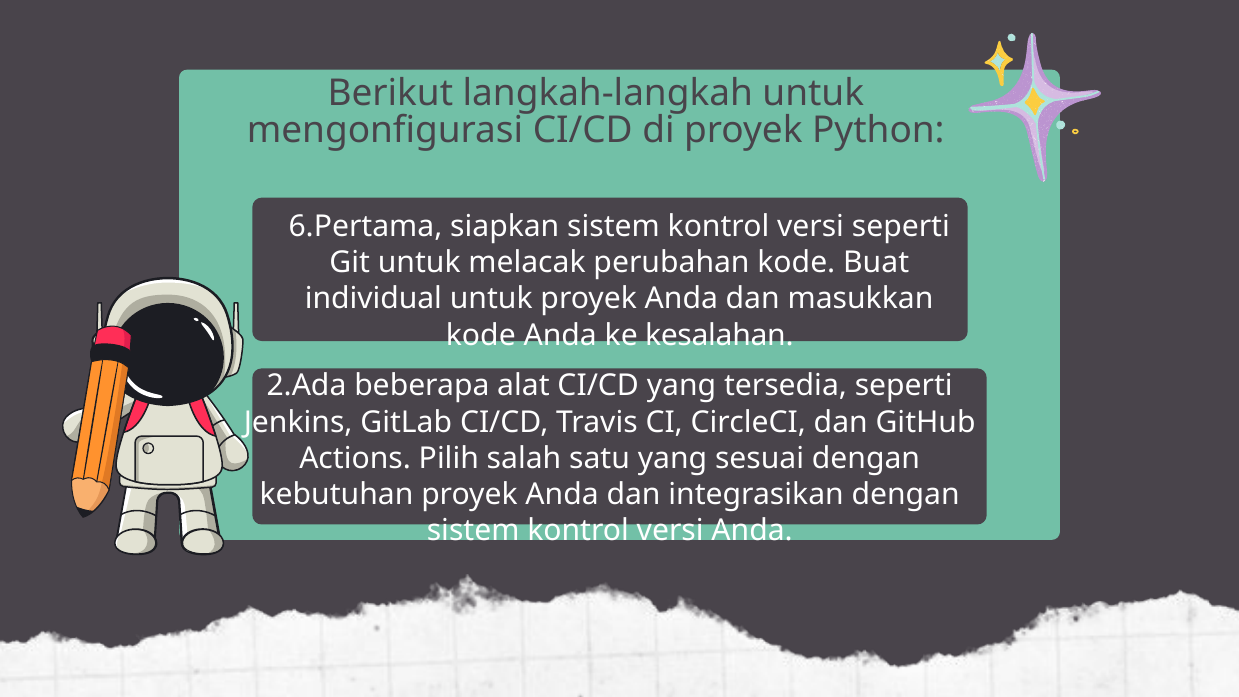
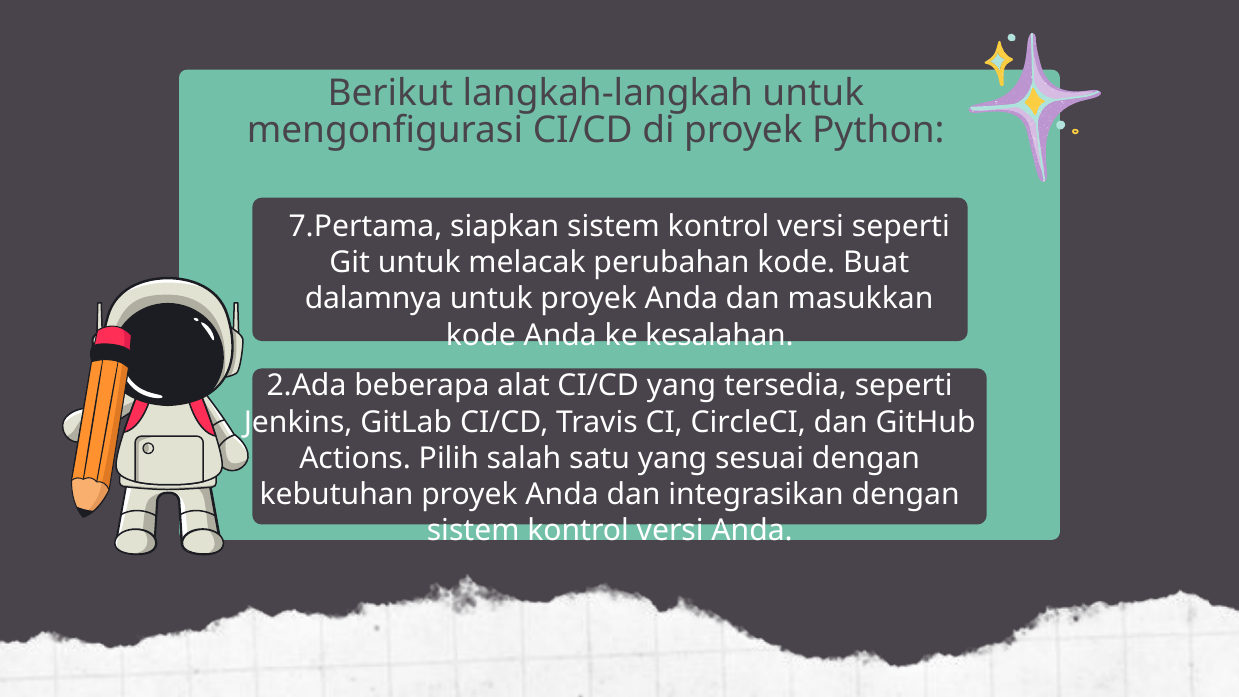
6.Pertama: 6.Pertama -> 7.Pertama (365, 227)
individual: individual -> dalamnya (374, 299)
